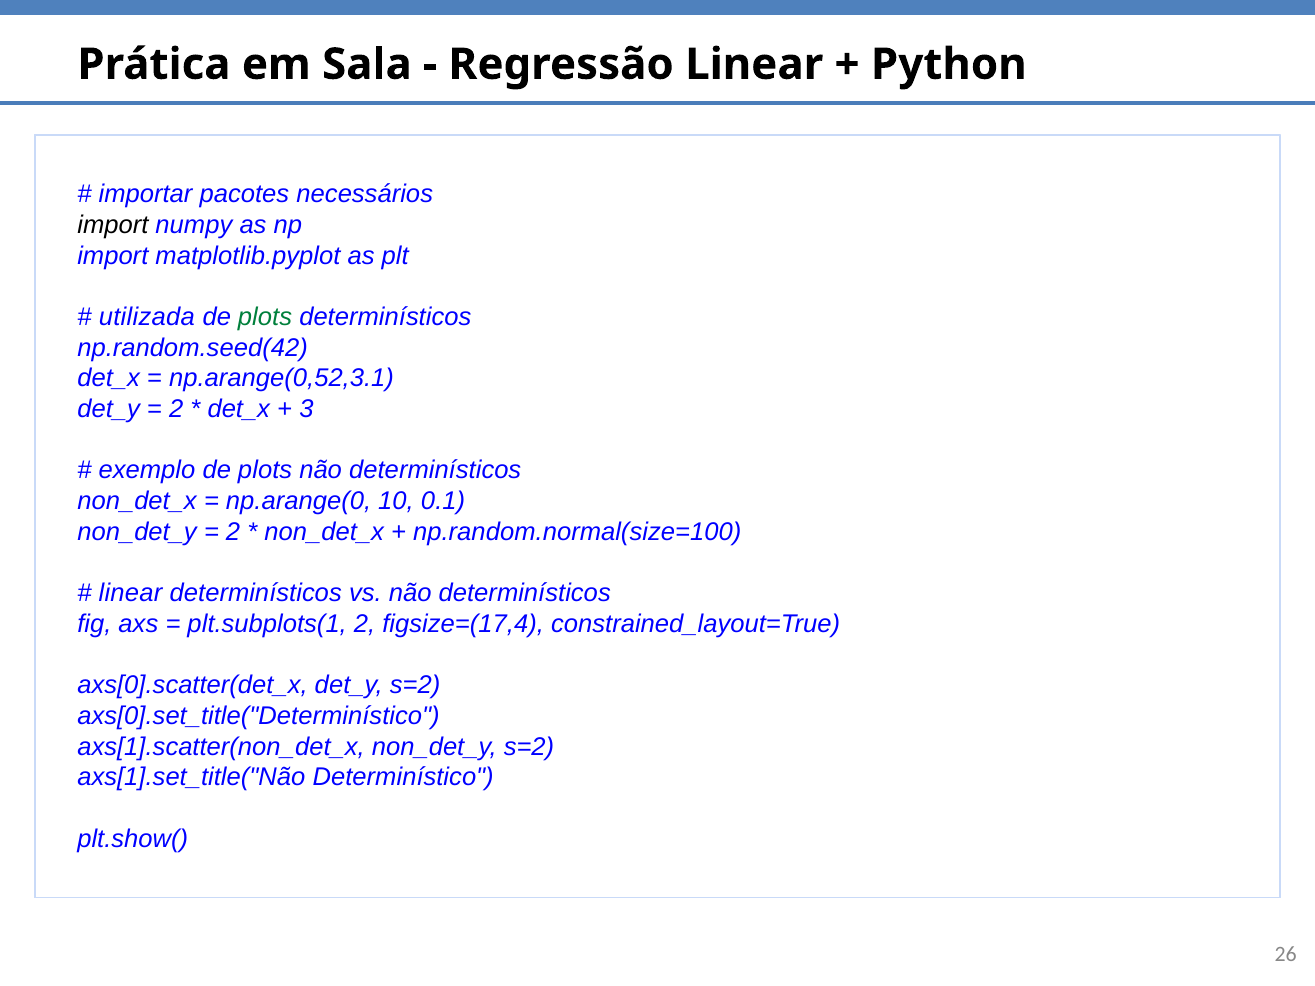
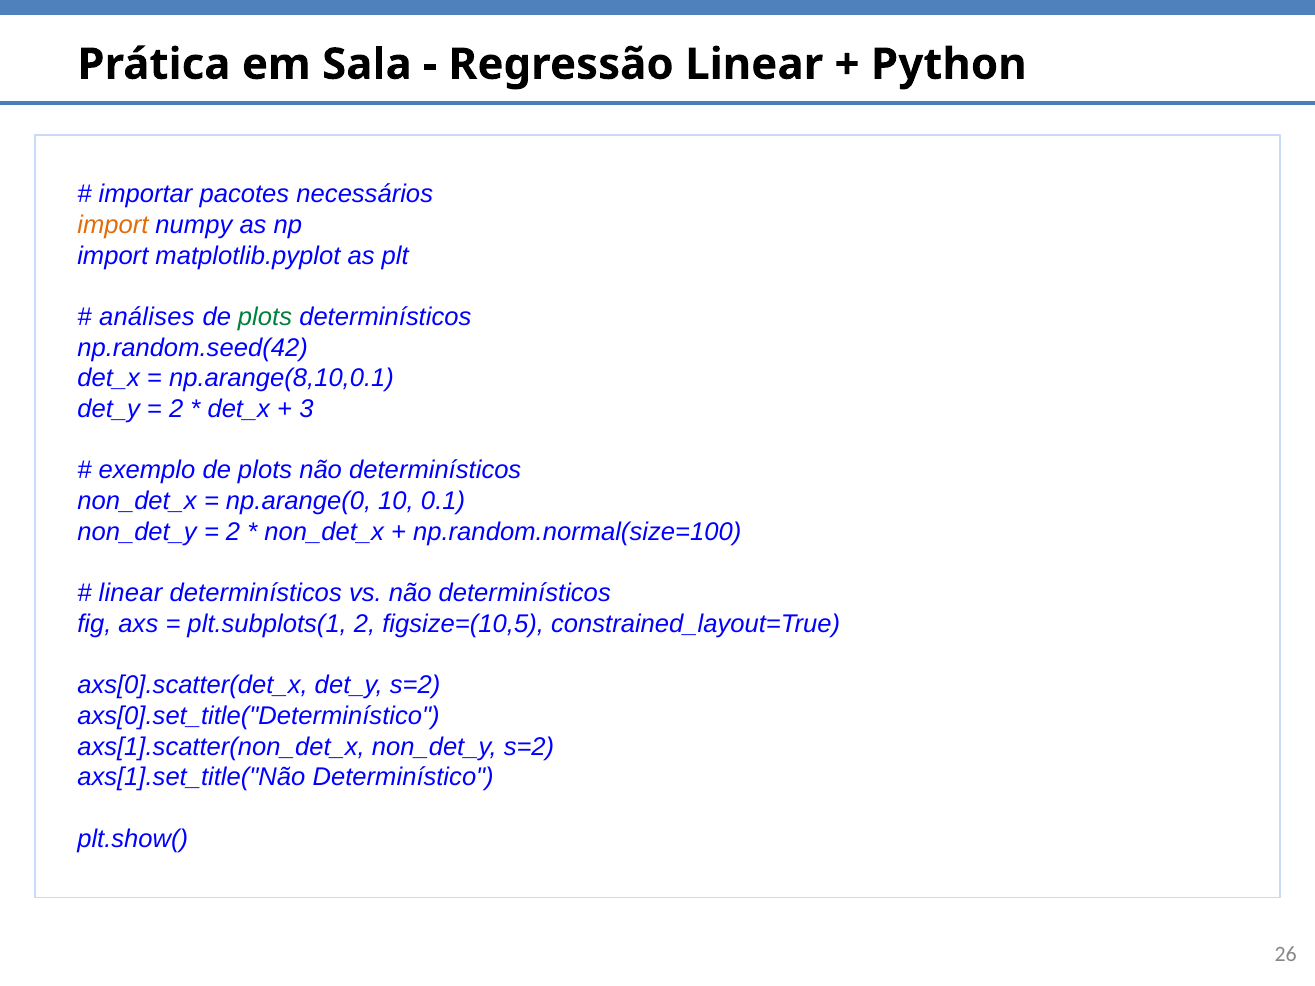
import colour: black -> orange (113, 225)
utilizada: utilizada -> análises (147, 317)
np.arange(0,52,3.1: np.arange(0,52,3.1 -> np.arange(8,10,0.1 (282, 378)
figsize=(17,4: figsize=(17,4 -> figsize=(10,5 (463, 624)
